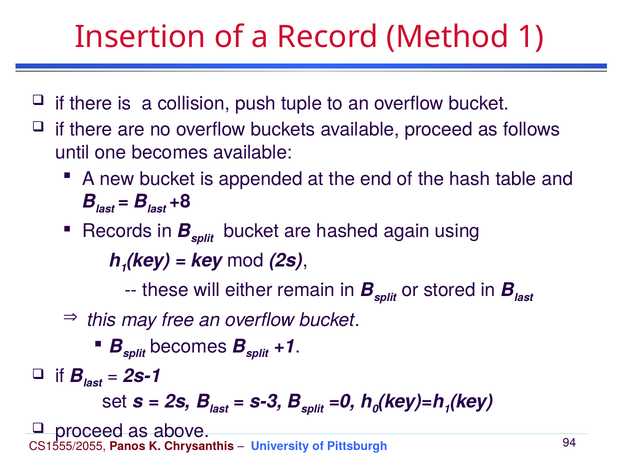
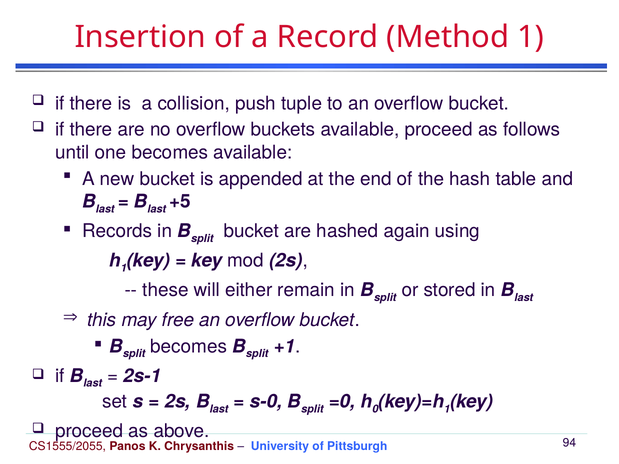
+8: +8 -> +5 (180, 202)
s-3: s-3 -> s-0 (266, 402)
